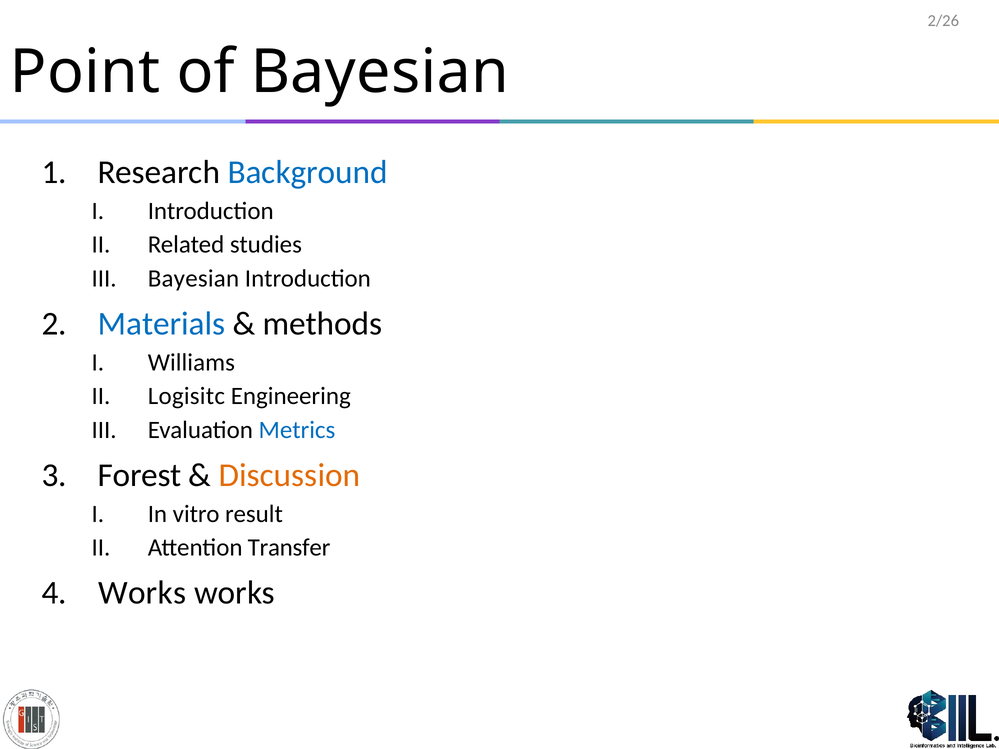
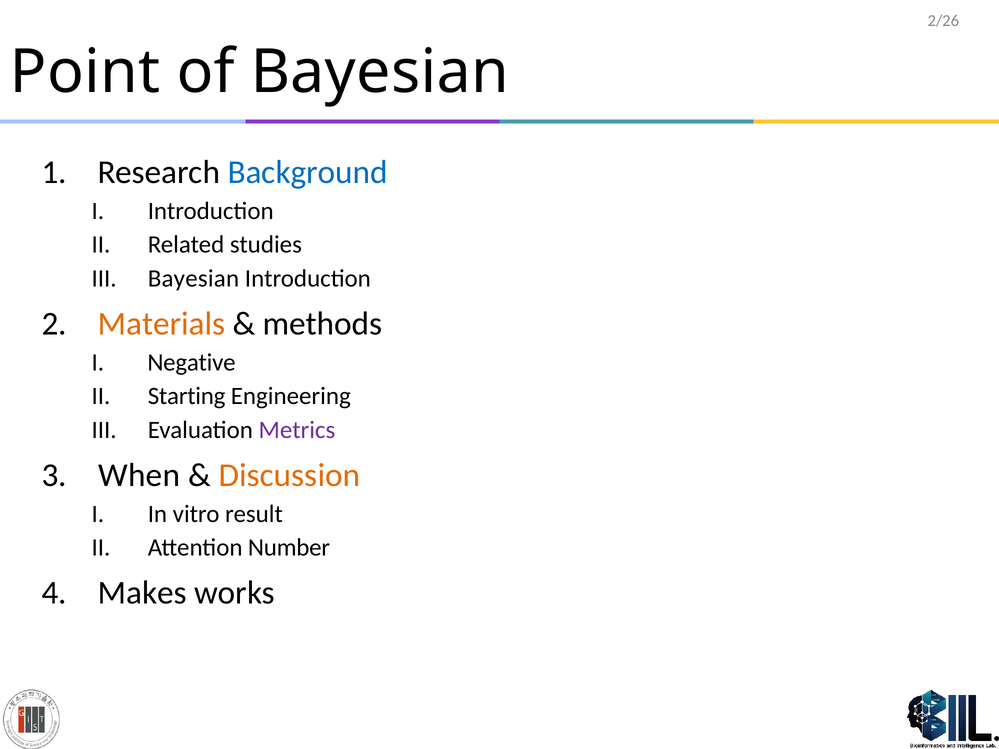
Materials colour: blue -> orange (161, 324)
Williams: Williams -> Negative (191, 362)
Logisitc: Logisitc -> Starting (187, 396)
Metrics colour: blue -> purple (297, 430)
Forest: Forest -> When (139, 476)
Transfer: Transfer -> Number (289, 548)
Works: Works -> Makes (142, 593)
